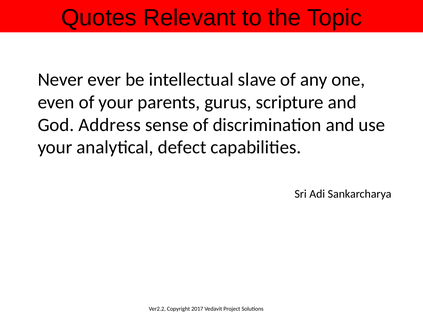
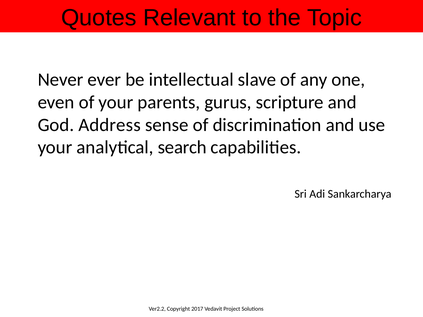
defect: defect -> search (182, 148)
